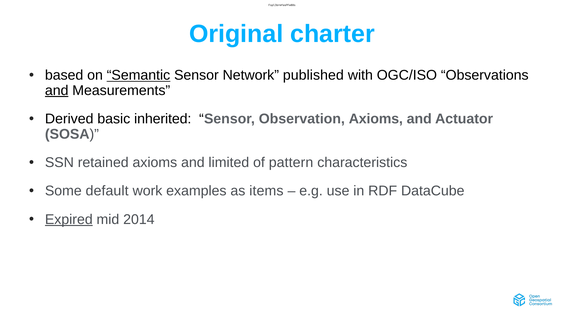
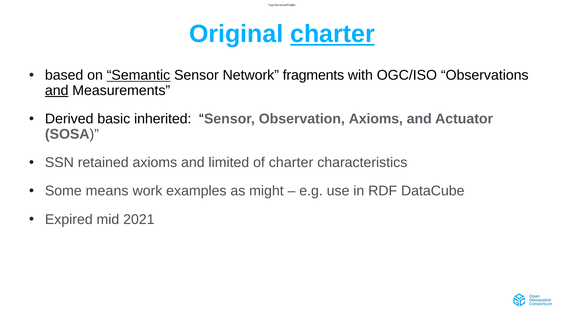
charter underline: none -> present (332, 34)
published: published -> fragments (313, 75)
of pattern: pattern -> charter (291, 163)
default: default -> means (107, 191)
items: items -> might (266, 191)
Expired underline: present -> none (69, 220)
2014: 2014 -> 2021 (139, 220)
